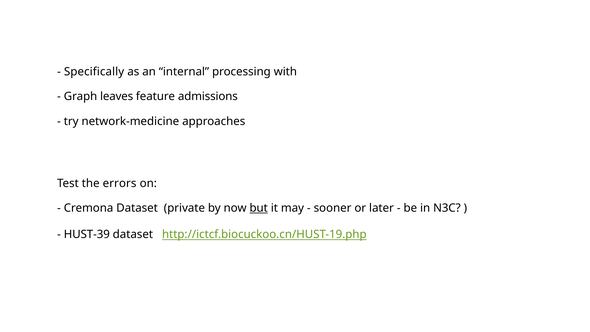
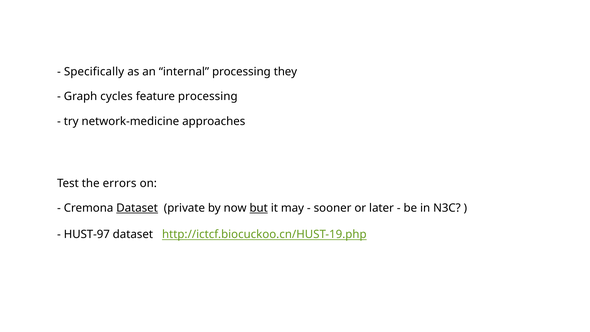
with: with -> they (285, 72)
leaves: leaves -> cycles (117, 96)
feature admissions: admissions -> processing (208, 96)
Dataset underline: none -> present (137, 208)
HUST-39: HUST-39 -> HUST-97 (87, 234)
